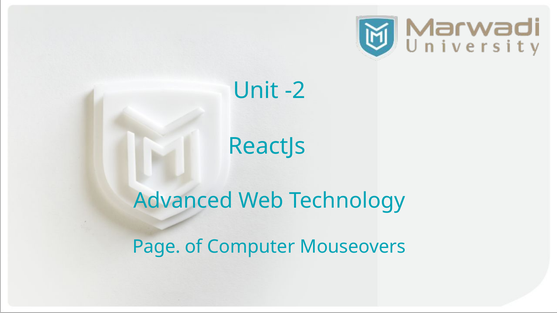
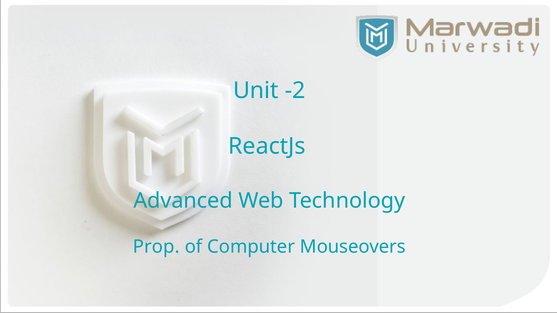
Page: Page -> Prop (156, 247)
